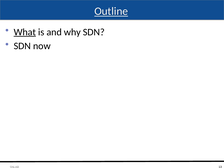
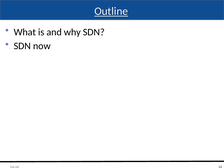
What underline: present -> none (25, 32)
